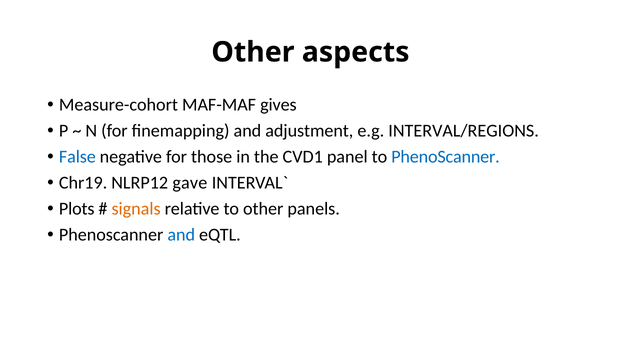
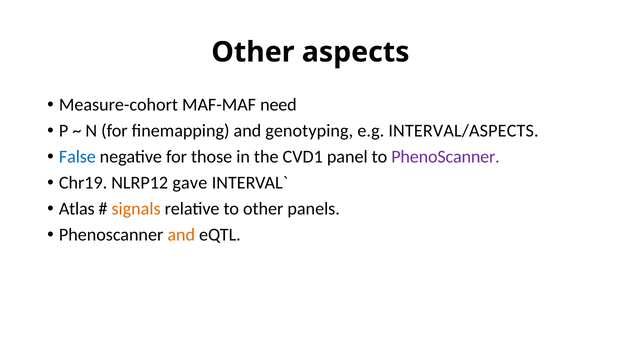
gives: gives -> need (278, 105)
adjustment: adjustment -> genotyping (309, 131)
INTERVAL/REGIONS: INTERVAL/REGIONS -> INTERVAL/ASPECTS (464, 131)
PhenoScanner colour: blue -> purple (446, 157)
Plots: Plots -> Atlas (77, 209)
and colour: blue -> orange (181, 235)
